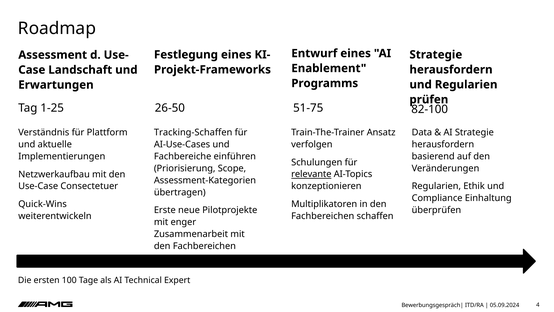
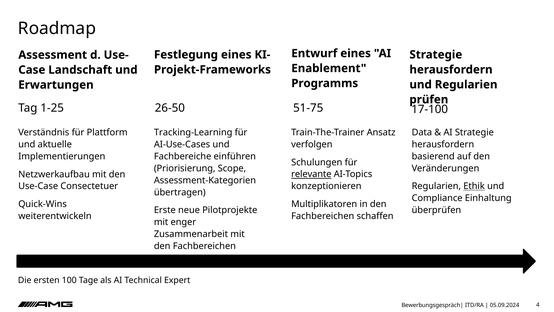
82-100: 82-100 -> 17-100 (430, 109)
Tracking-Schaffen: Tracking-Schaffen -> Tracking-Learning (193, 132)
Ethik underline: none -> present (474, 186)
